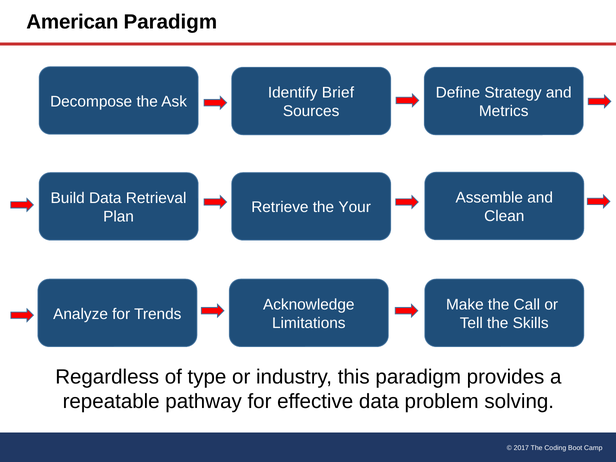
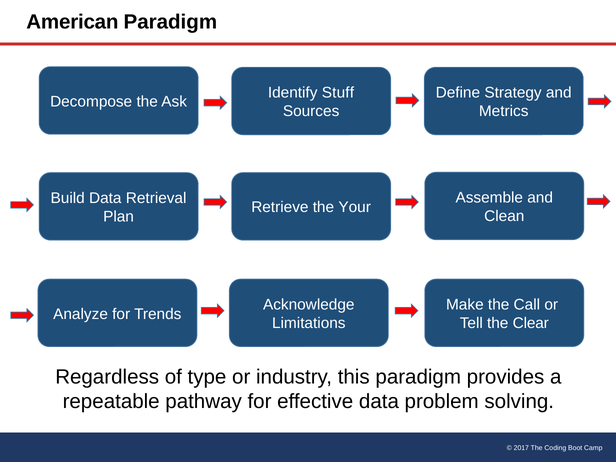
Brief: Brief -> Stuff (338, 93)
Skills: Skills -> Clear (531, 323)
